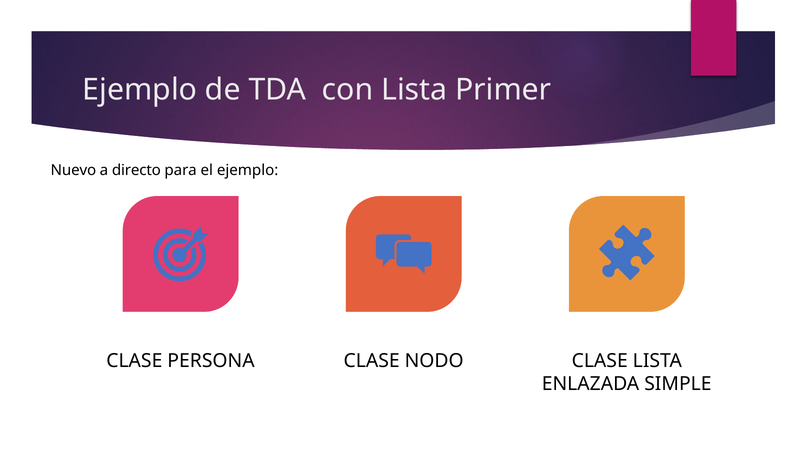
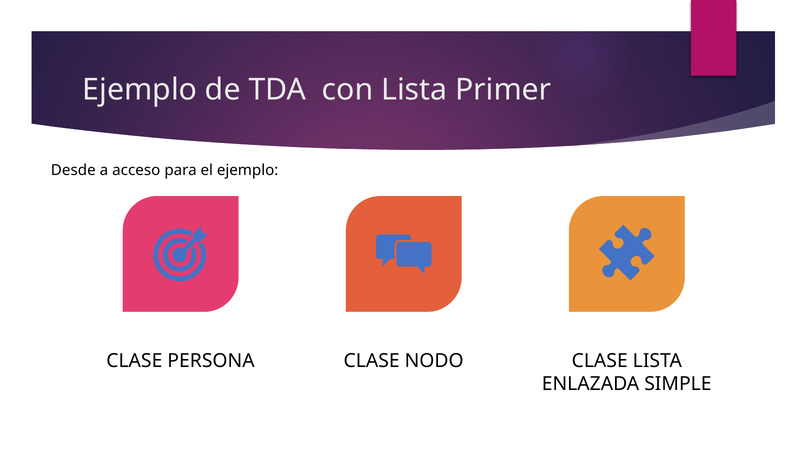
Nuevo: Nuevo -> Desde (73, 170)
directo: directo -> acceso (136, 170)
